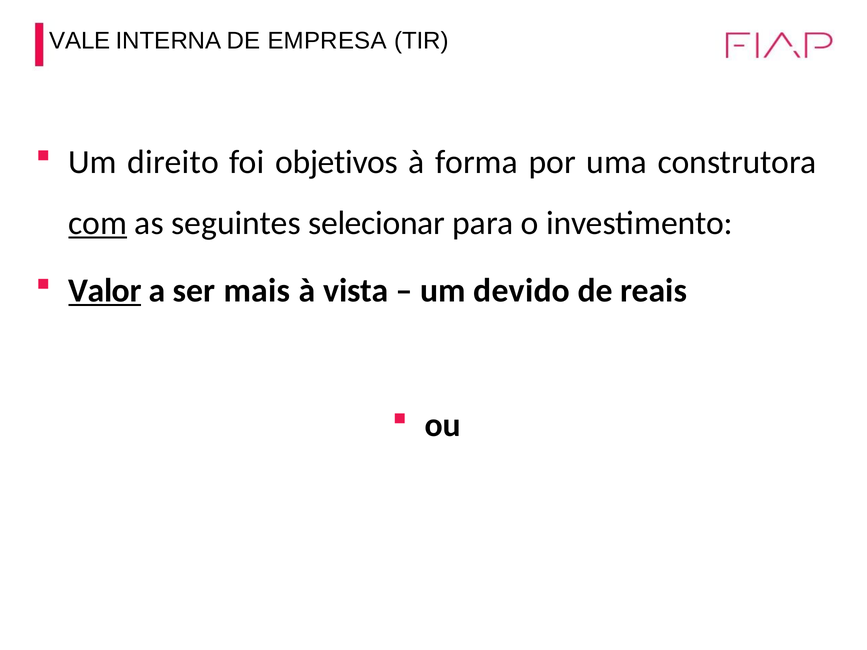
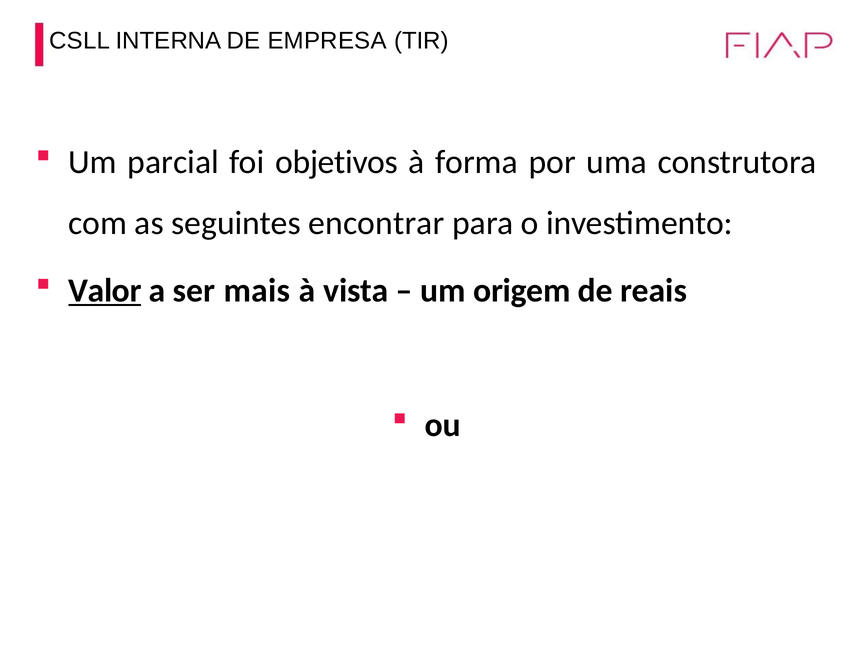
VALE: VALE -> CSLL (80, 41)
direito: direito -> parcial (173, 162)
com underline: present -> none (98, 223)
selecionar: selecionar -> encontrar (376, 223)
devido: devido -> origem (522, 291)
